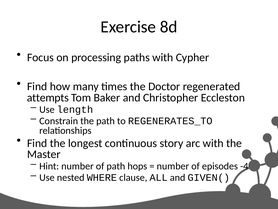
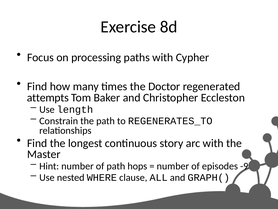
-4: -4 -> -9 (244, 166)
GIVEN(: GIVEN( -> GRAPH( (209, 177)
